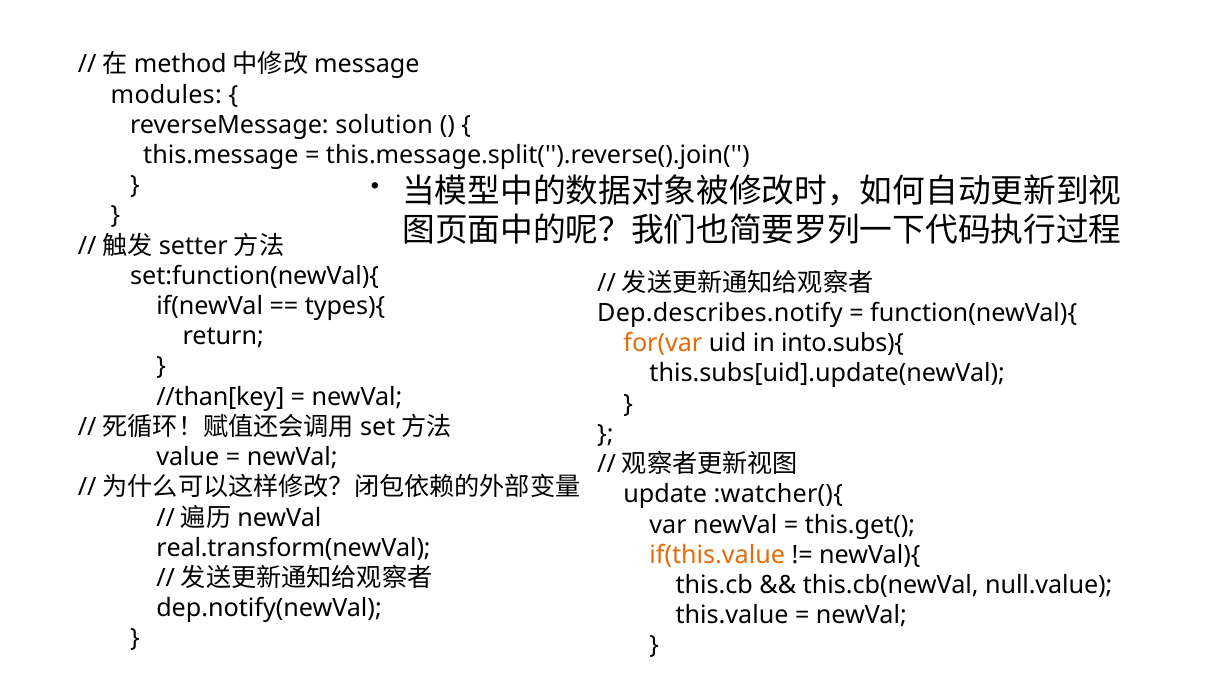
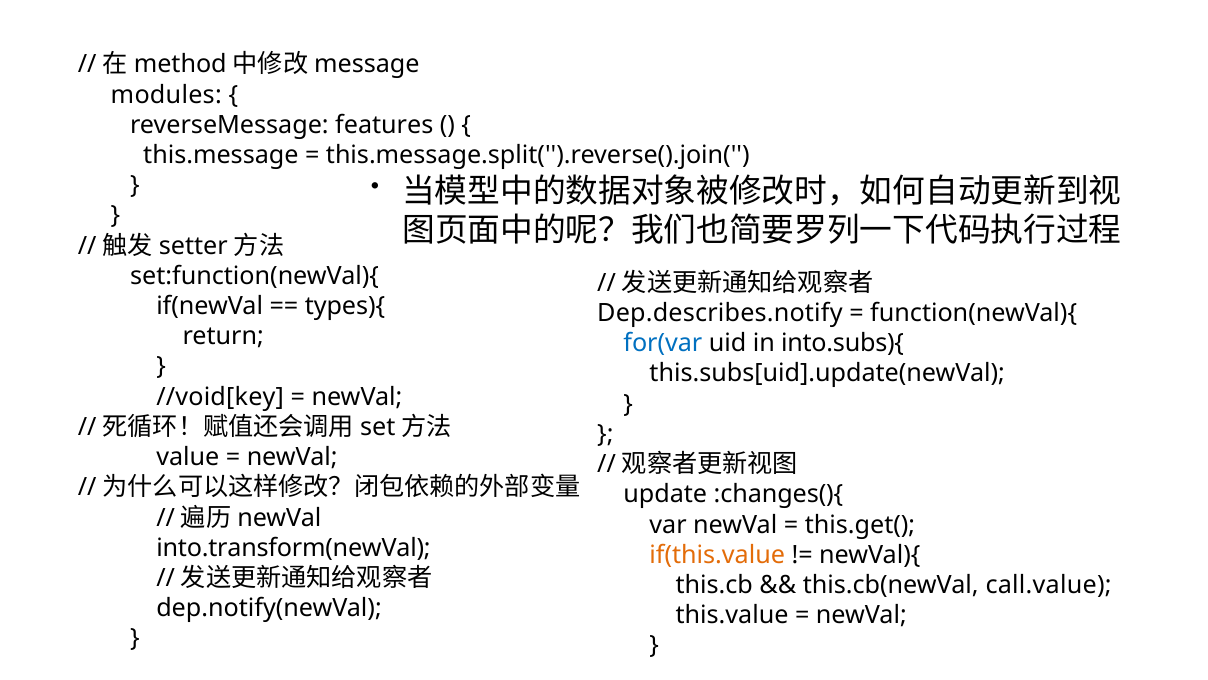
solution: solution -> features (384, 125)
for(var colour: orange -> blue (663, 343)
//than[key: //than[key -> //void[key (220, 397)
:watcher(){: :watcher(){ -> :changes(){ (778, 494)
real.transform(newVal: real.transform(newVal -> into.transform(newVal (293, 548)
null.value: null.value -> call.value (1049, 585)
